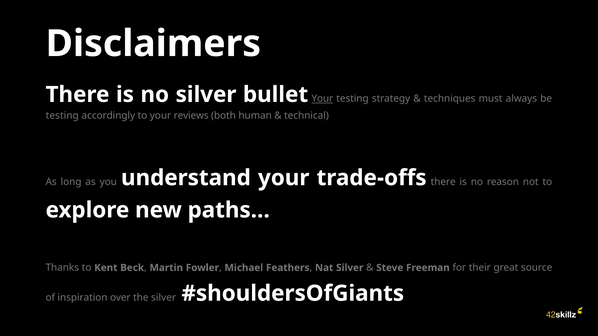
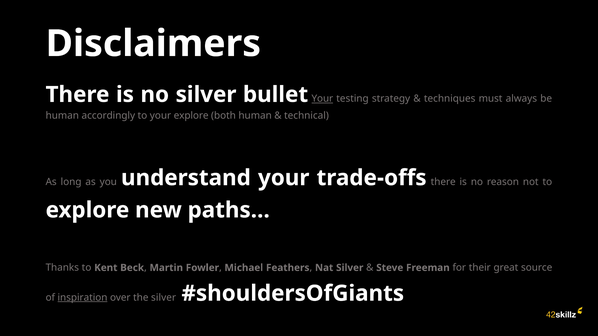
testing: testing -> human (62, 116)
your reviews: reviews -> explore (191, 116)
inspiration underline: none -> present (83, 298)
